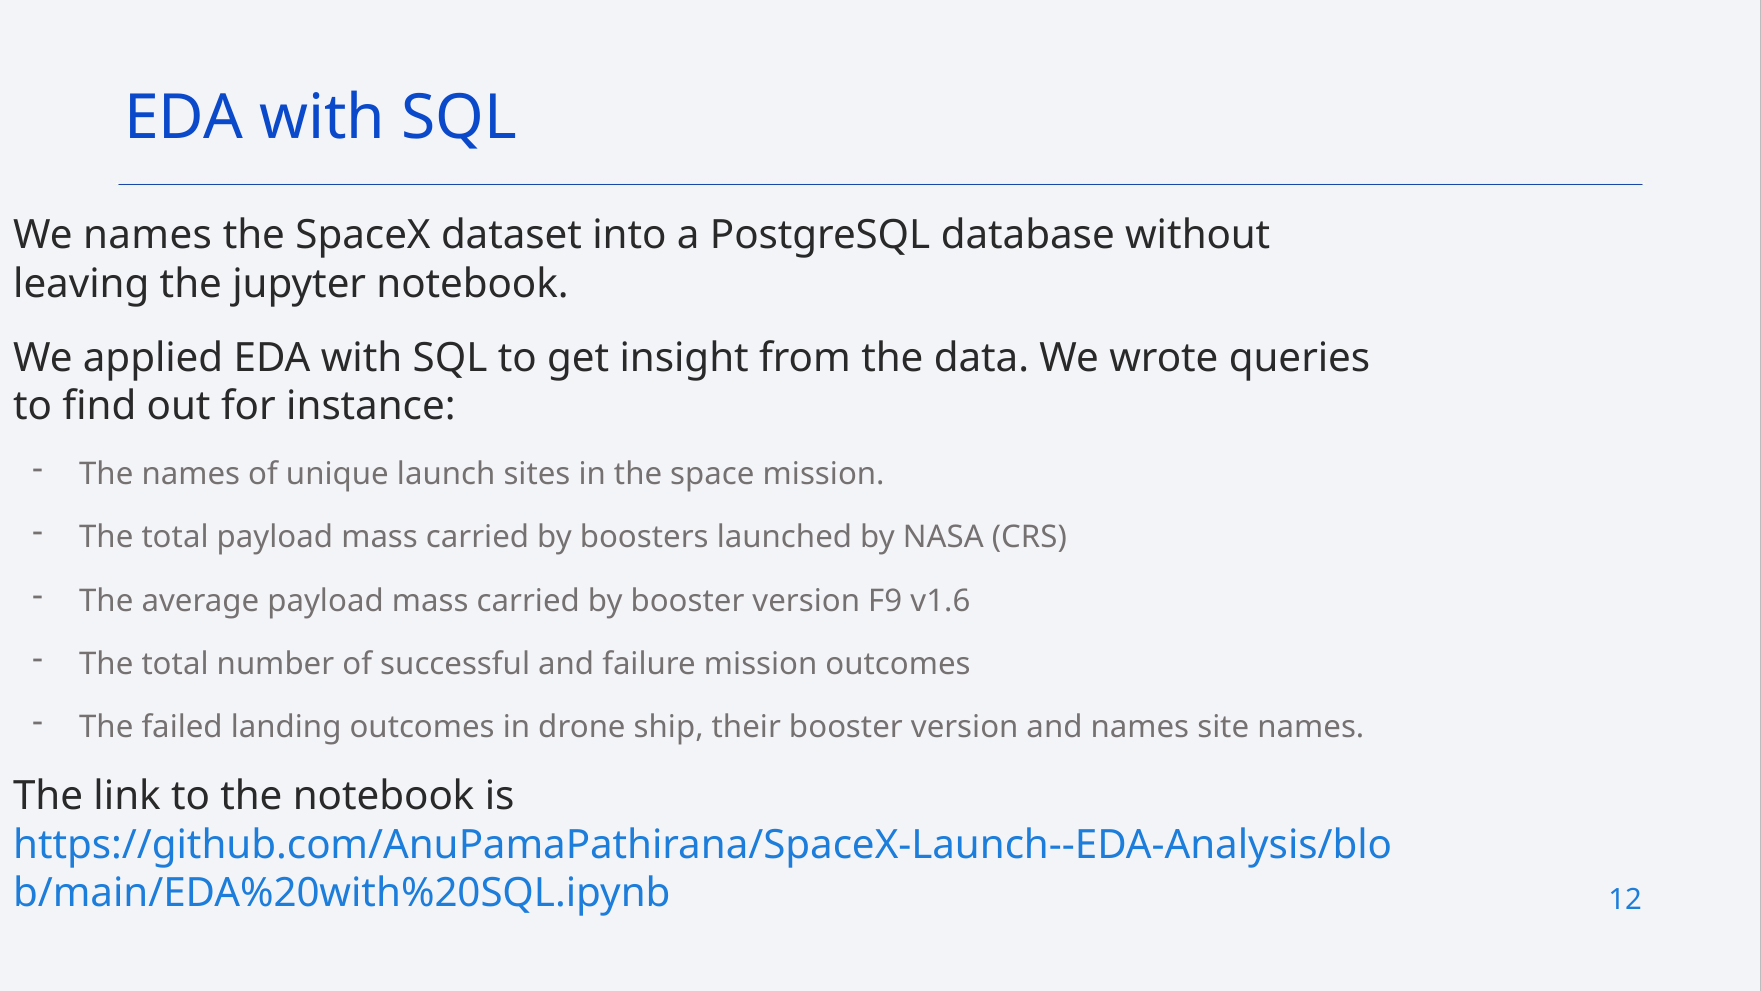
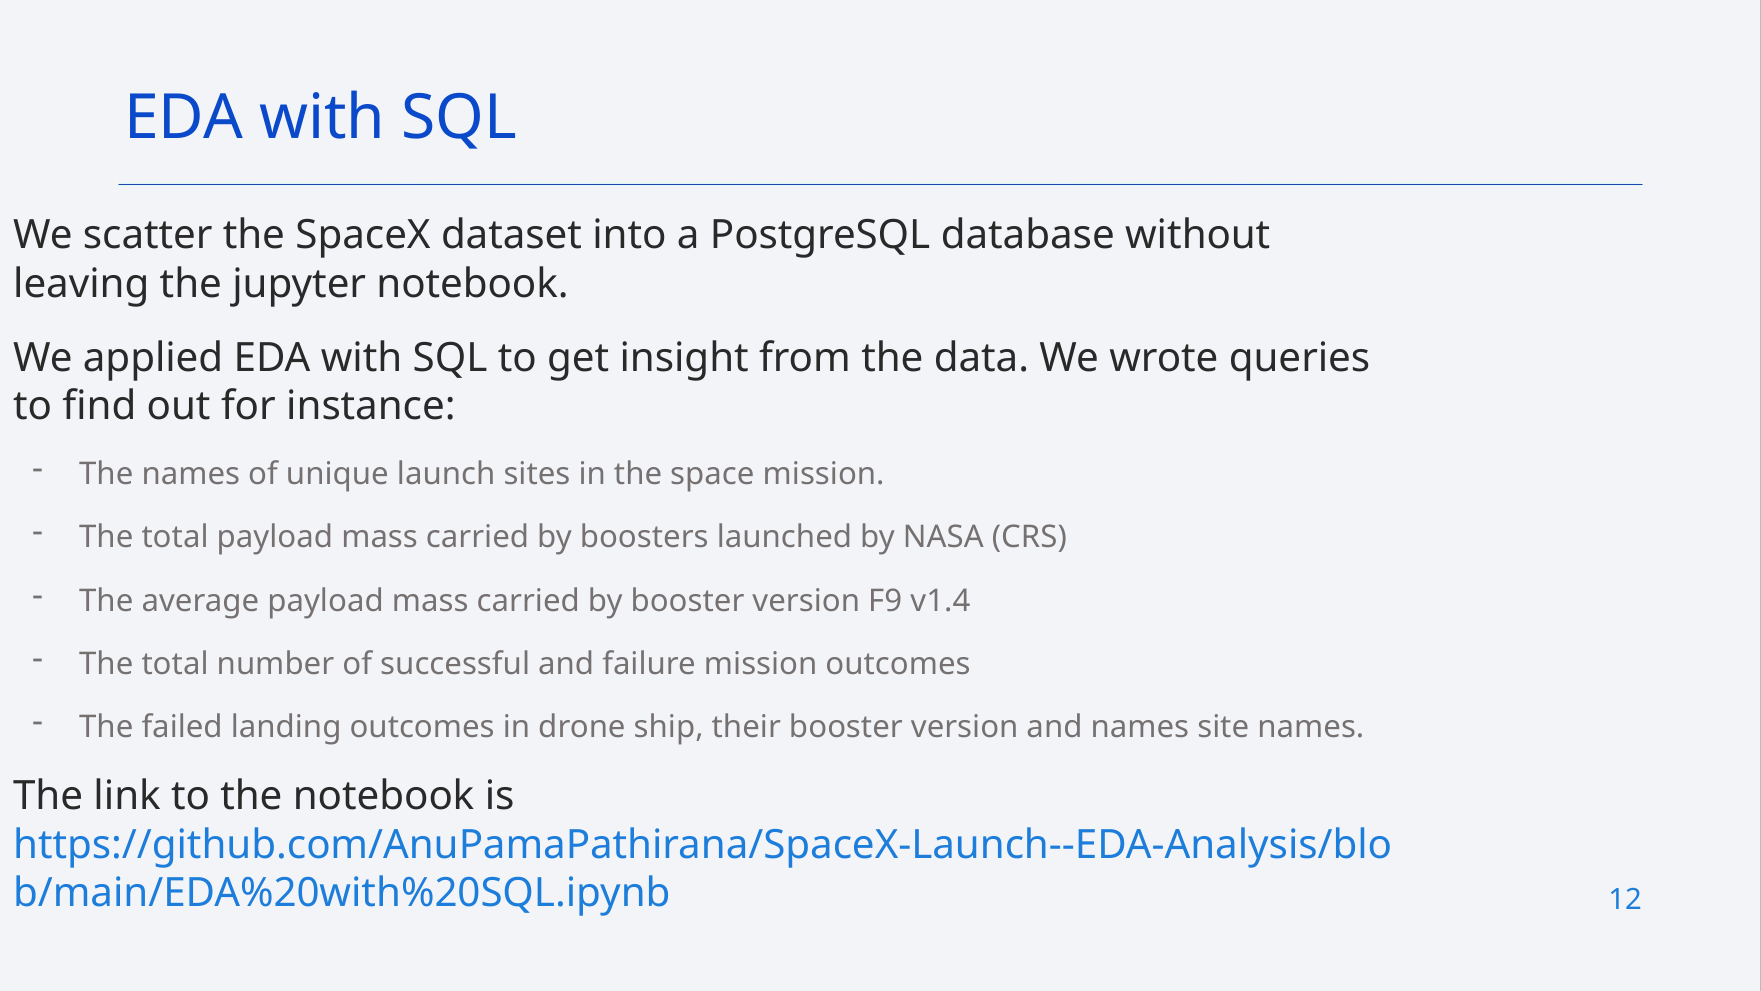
We names: names -> scatter (148, 235)
v1.6: v1.6 -> v1.4 (940, 601)
